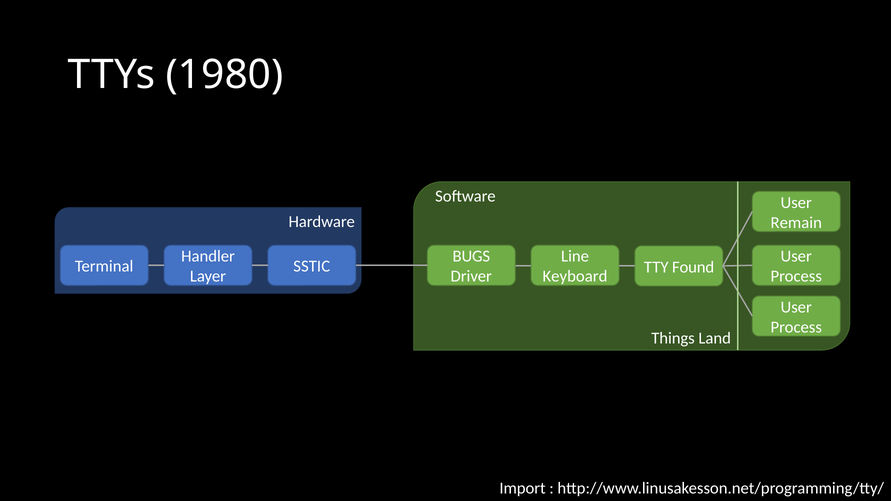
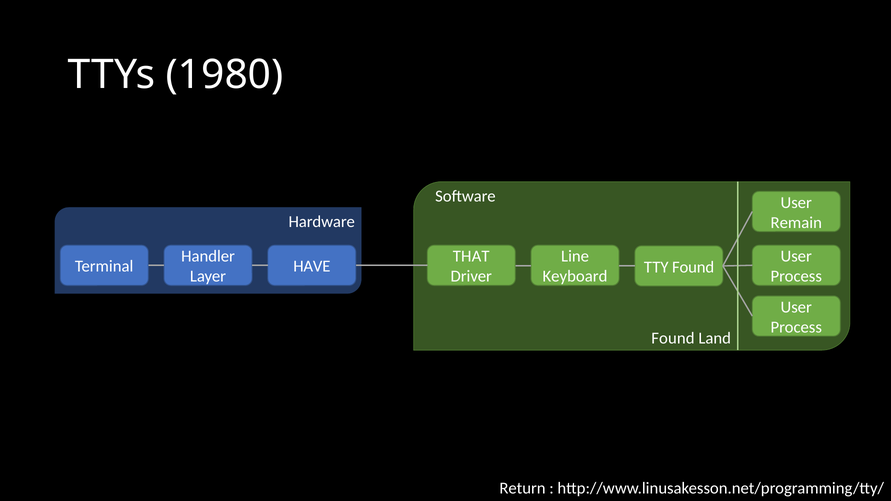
BUGS: BUGS -> THAT (471, 257)
SSTIC: SSTIC -> HAVE (312, 267)
Things: Things -> Found (673, 338)
Import: Import -> Return (522, 488)
